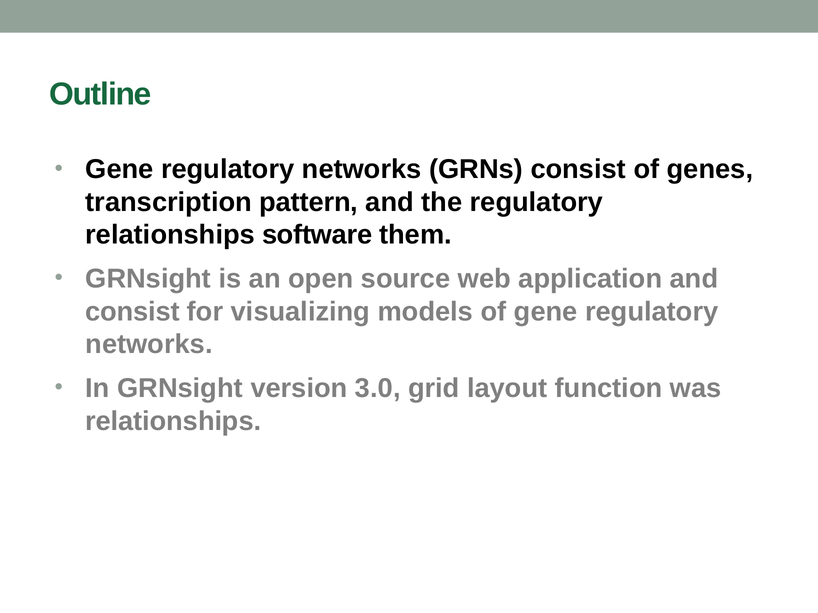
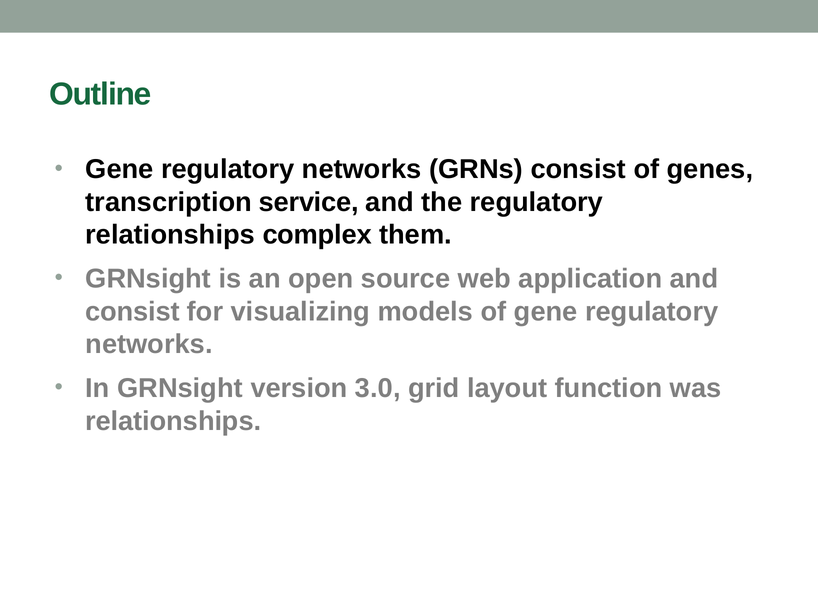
pattern: pattern -> service (309, 202)
software: software -> complex (317, 235)
